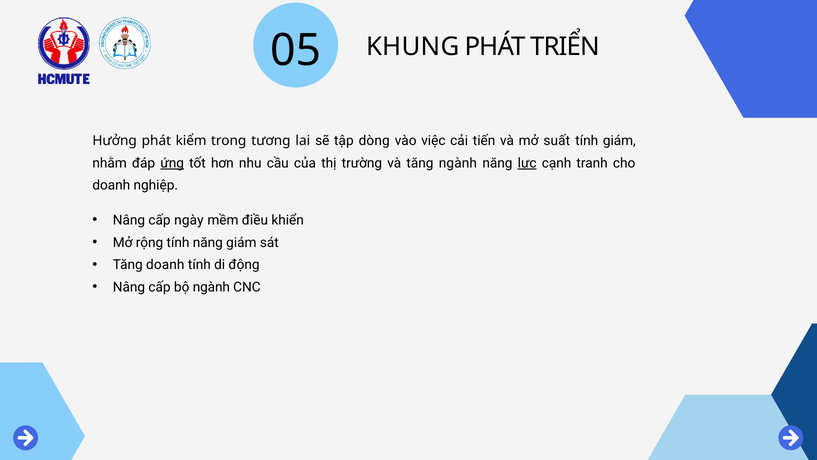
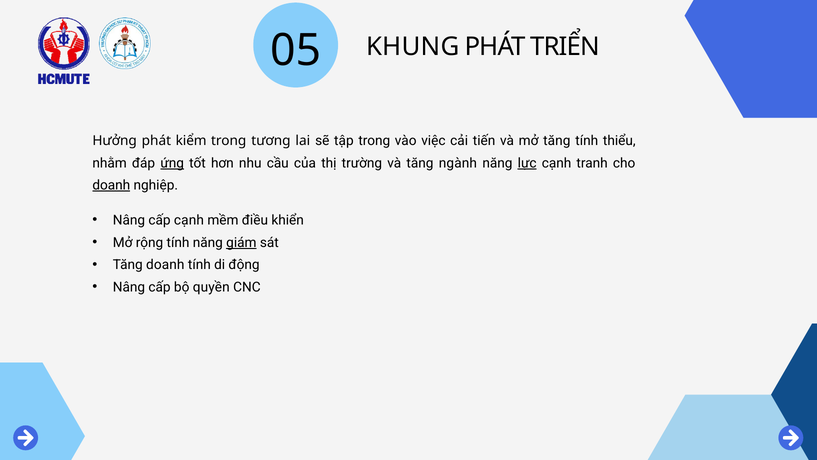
tập dòng: dòng -> trong (374, 141)
mở suất: suất -> tăng (557, 141)
tính giám: giám -> thiểu (619, 141)
doanh underline: none -> present (111, 185)
cấp ngày: ngày -> cạnh (189, 220)
giám underline: none -> present (241, 242)
bộ ngành: ngành -> quyền (211, 287)
